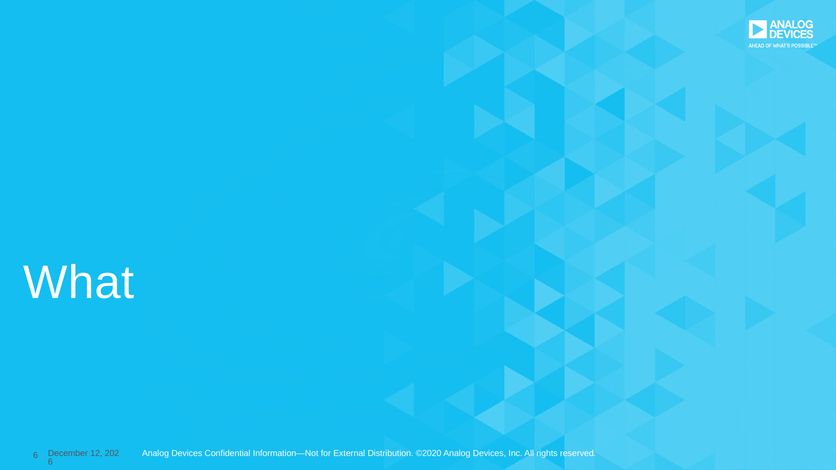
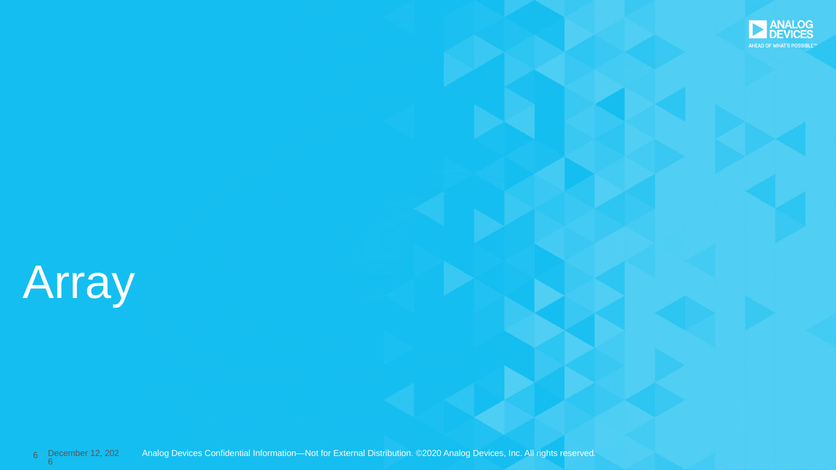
What: What -> Array (79, 283)
